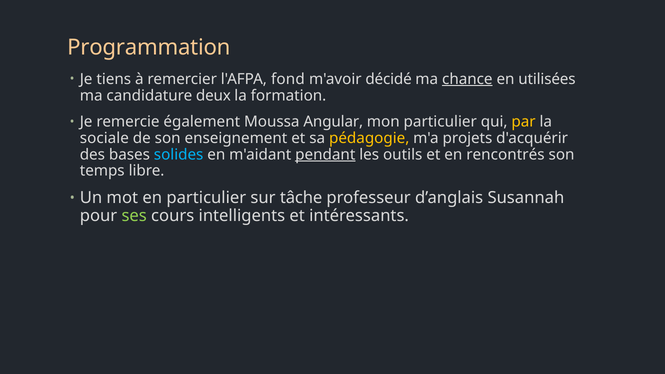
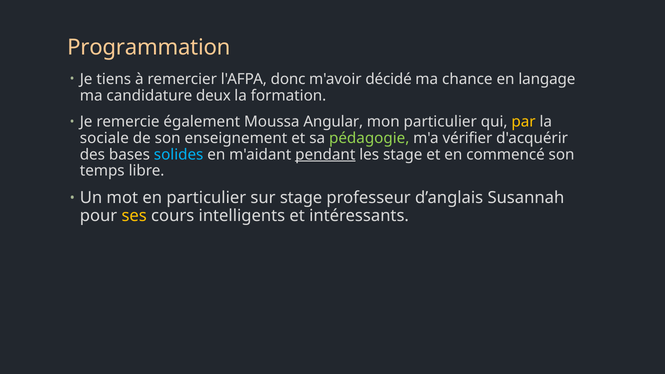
fond: fond -> donc (288, 79)
chance underline: present -> none (467, 79)
utilisées: utilisées -> langage (547, 79)
pédagogie colour: yellow -> light green (369, 138)
projets: projets -> vérifier (467, 138)
les outils: outils -> stage (403, 155)
rencontrés: rencontrés -> commencé (506, 155)
sur tâche: tâche -> stage (301, 198)
ses colour: light green -> yellow (134, 216)
